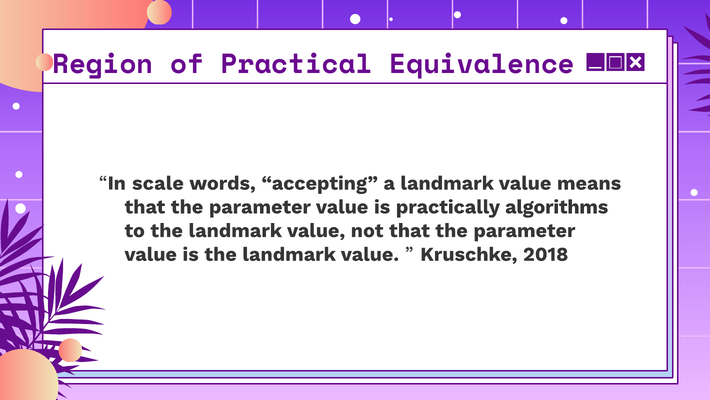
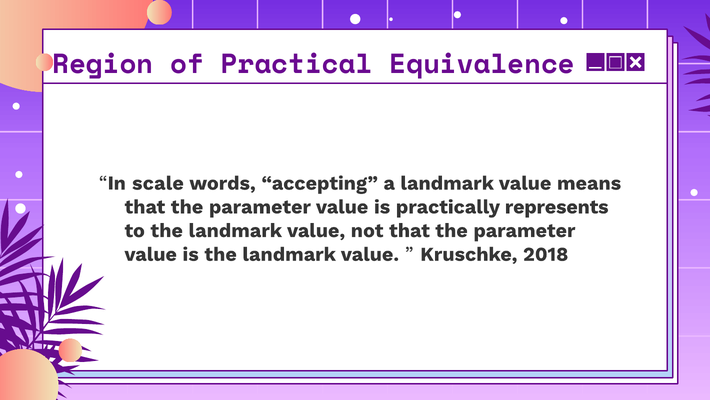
algorithms: algorithms -> represents (557, 207)
